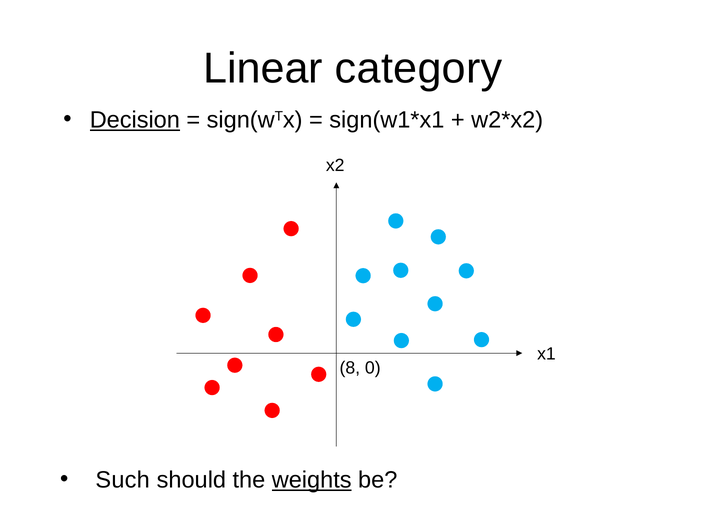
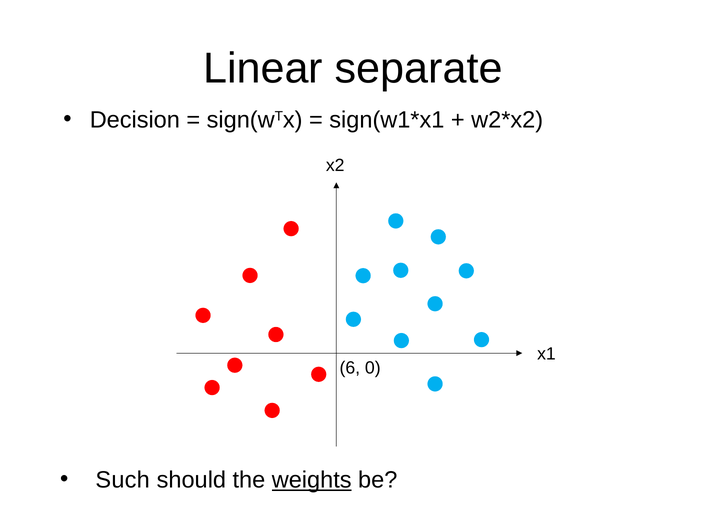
category: category -> separate (419, 68)
Decision underline: present -> none (135, 120)
8: 8 -> 6 (350, 367)
